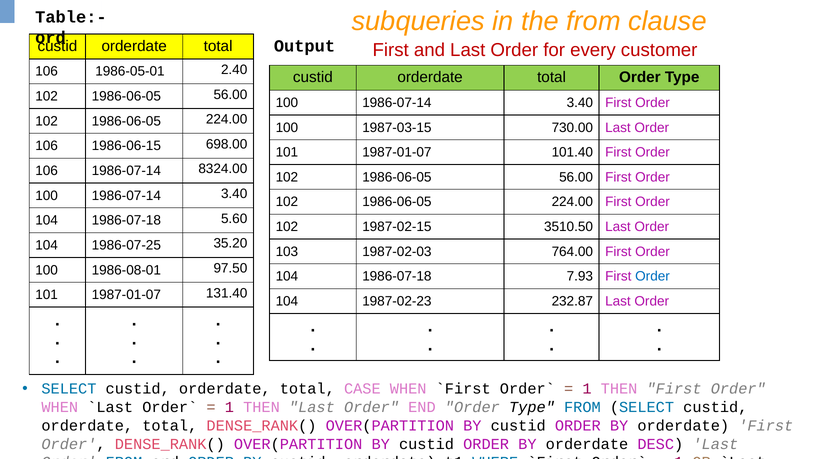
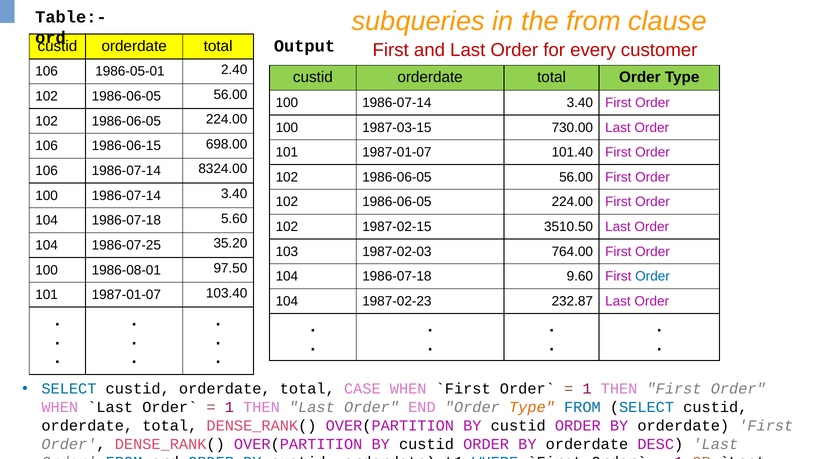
7.93: 7.93 -> 9.60 (580, 276)
131.40: 131.40 -> 103.40 (227, 293)
Type colour: black -> orange (532, 407)
